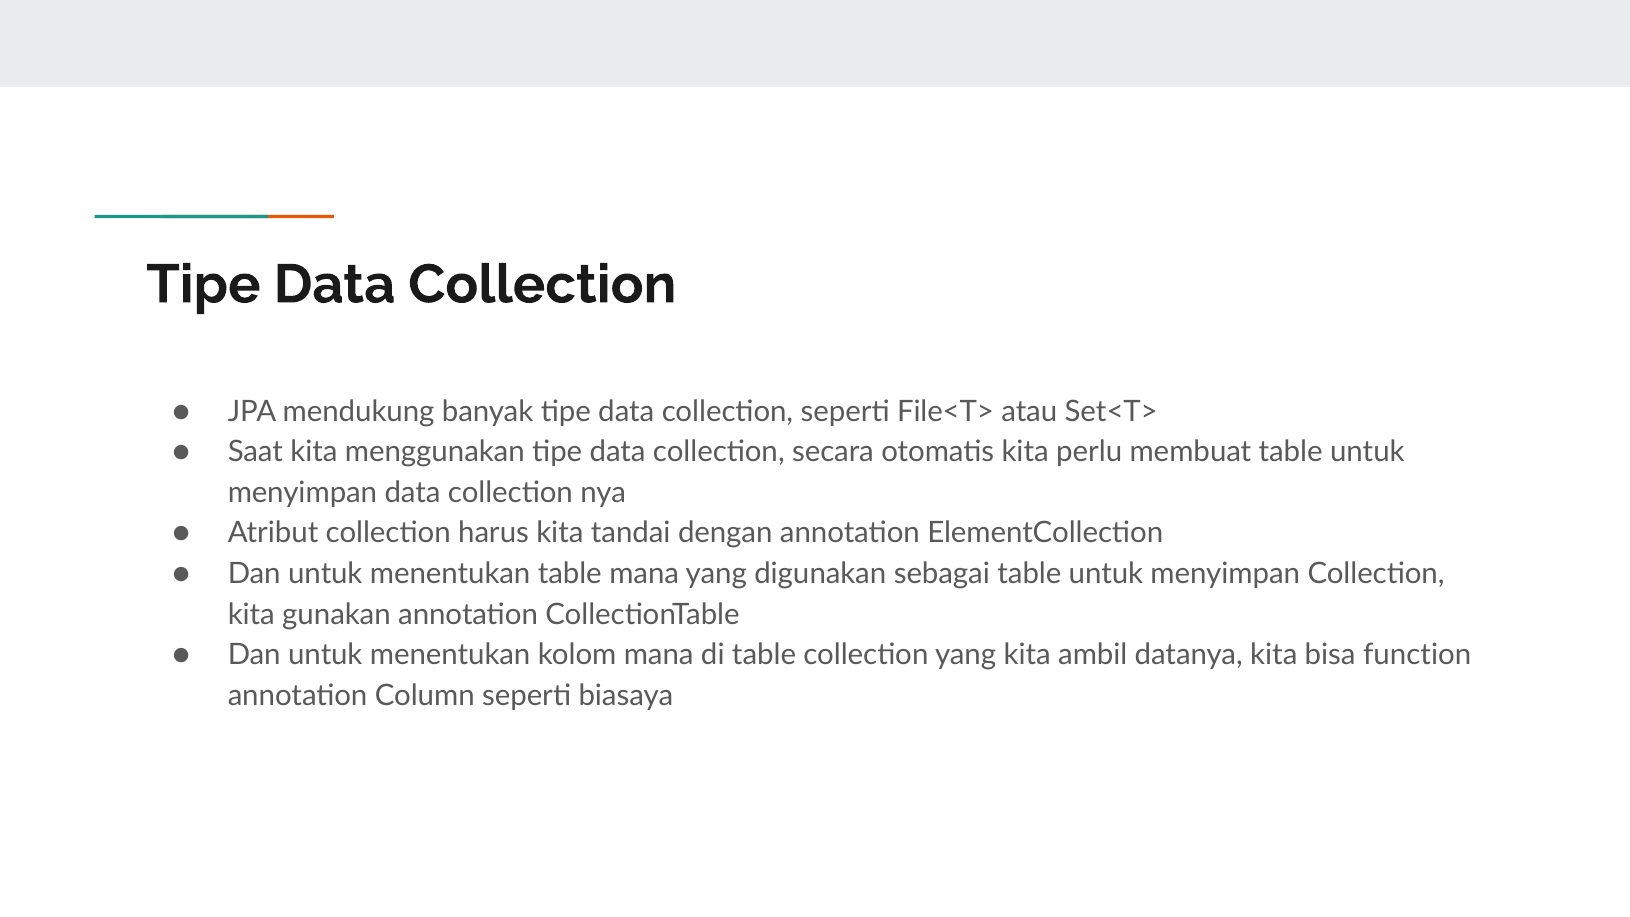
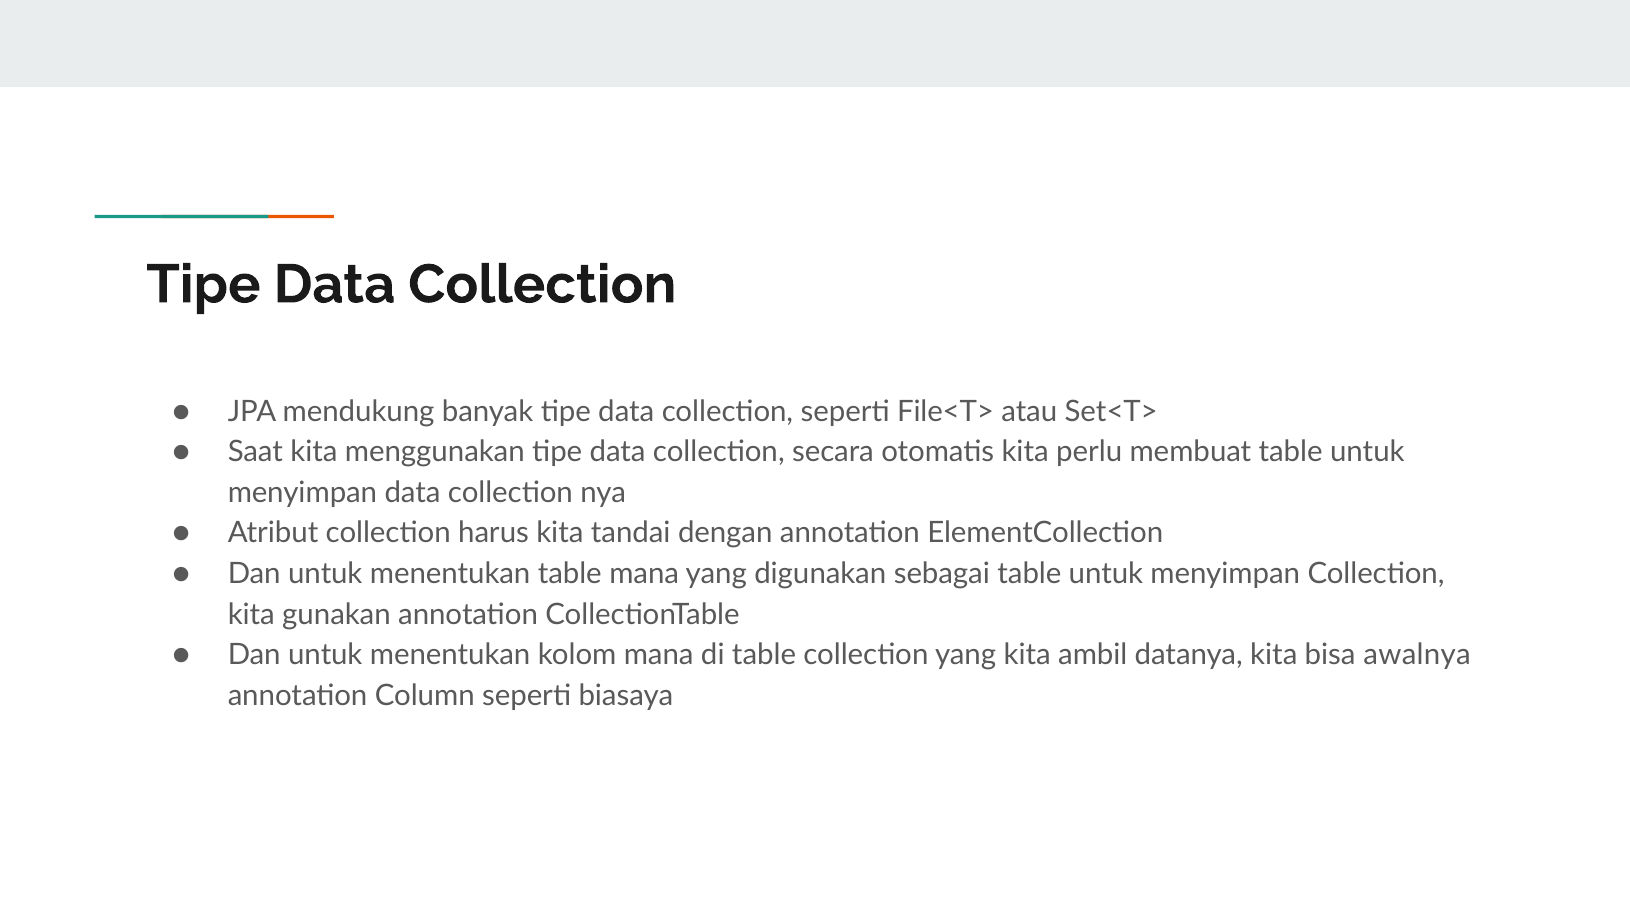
function: function -> awalnya (1417, 655)
